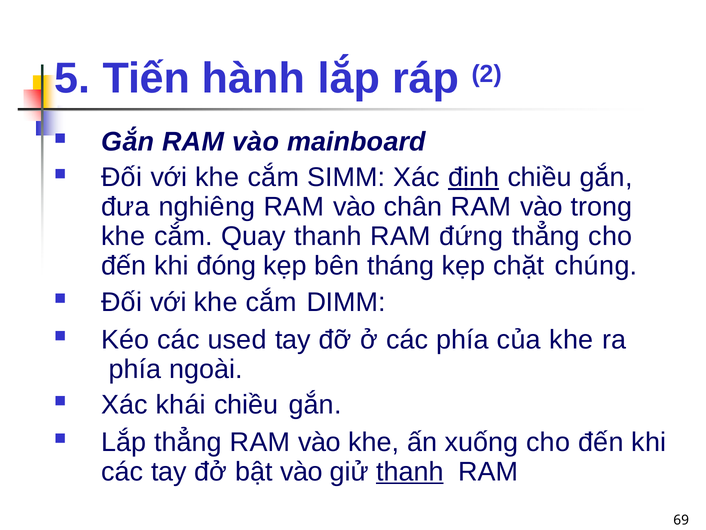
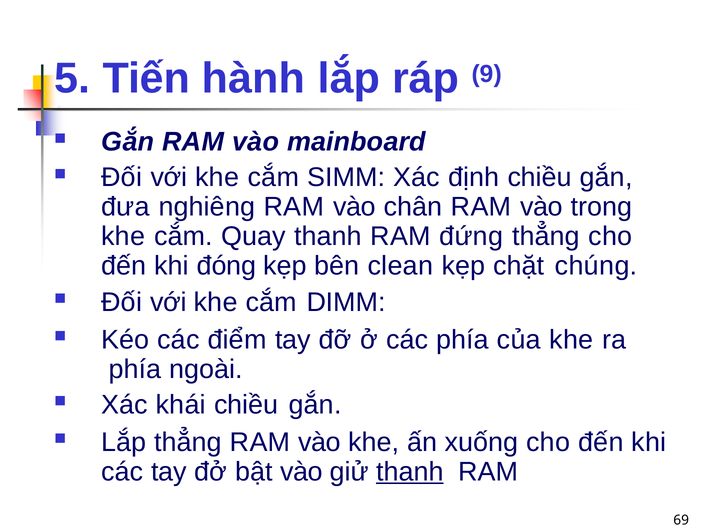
2: 2 -> 9 (487, 74)
định underline: present -> none (474, 177)
tháng: tháng -> clean (400, 266)
used: used -> điểm (237, 339)
